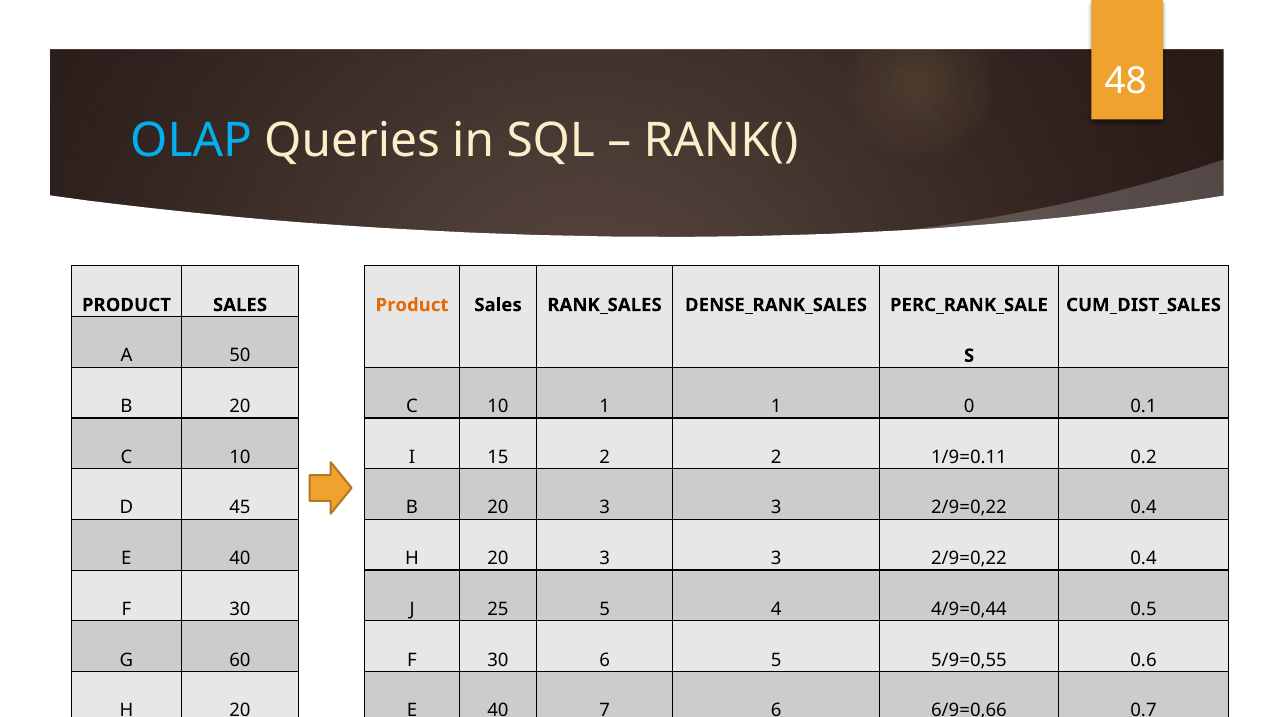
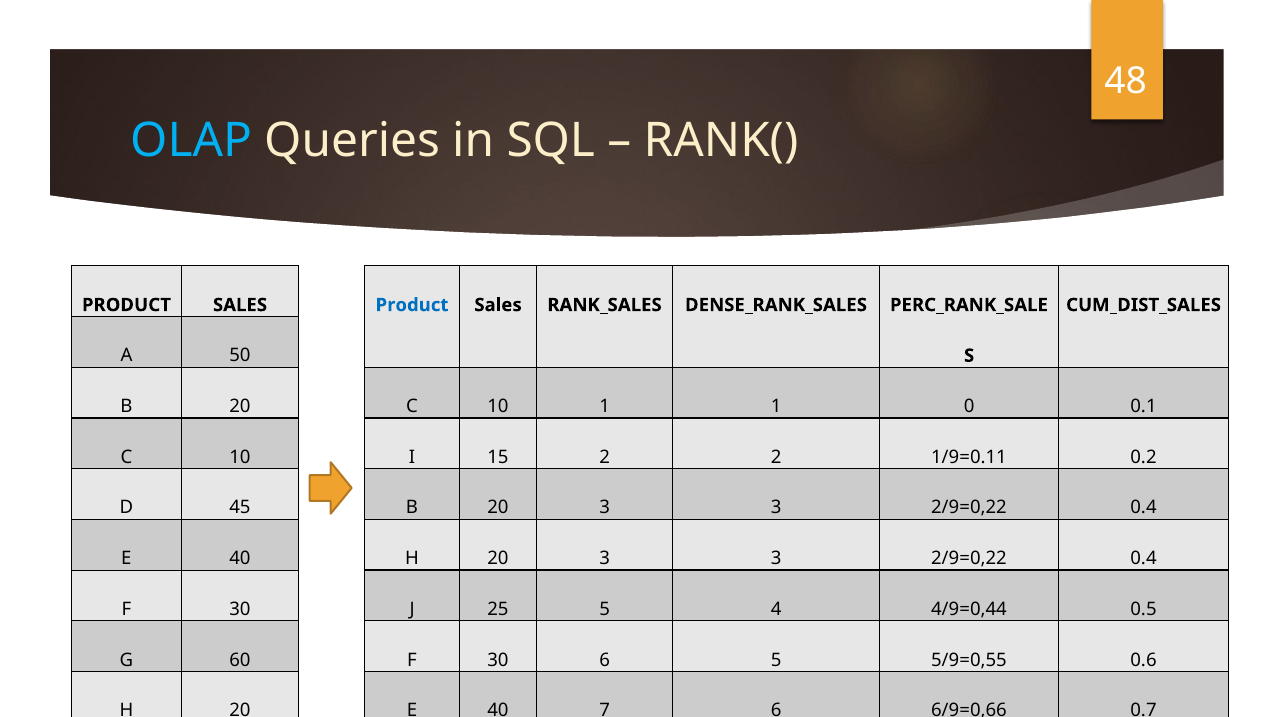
Product colour: orange -> blue (412, 305)
